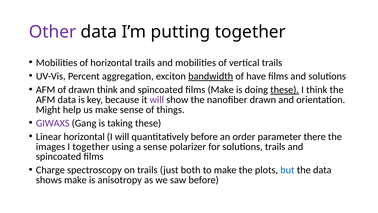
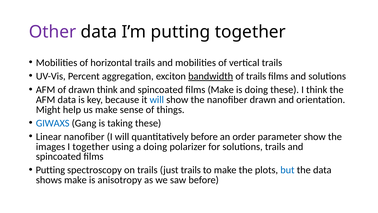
of have: have -> trails (256, 76)
these underline: present -> none (285, 90)
will colour: purple -> blue (157, 100)
GIWAXS colour: purple -> blue (53, 123)
Linear horizontal: horizontal -> nanofiber (84, 136)
parameter there: there -> show (315, 136)
a sense: sense -> doing (155, 146)
Charge: Charge -> Putting (50, 170)
just both: both -> trails (191, 170)
